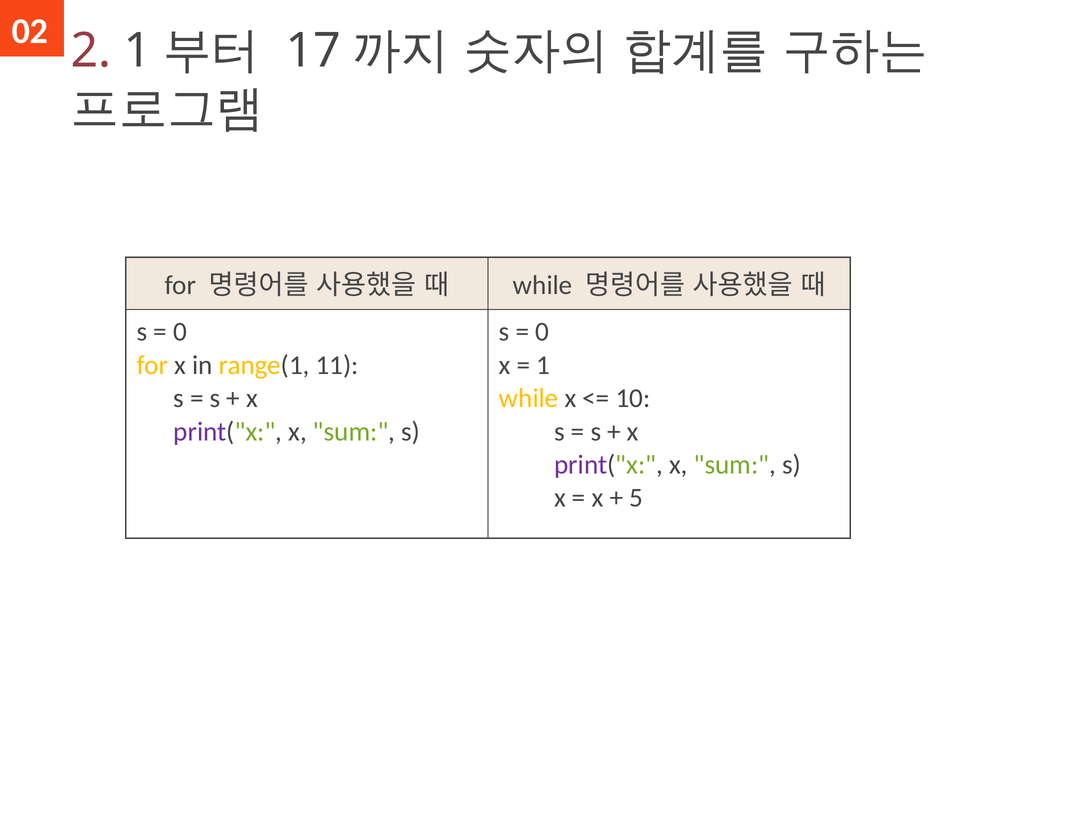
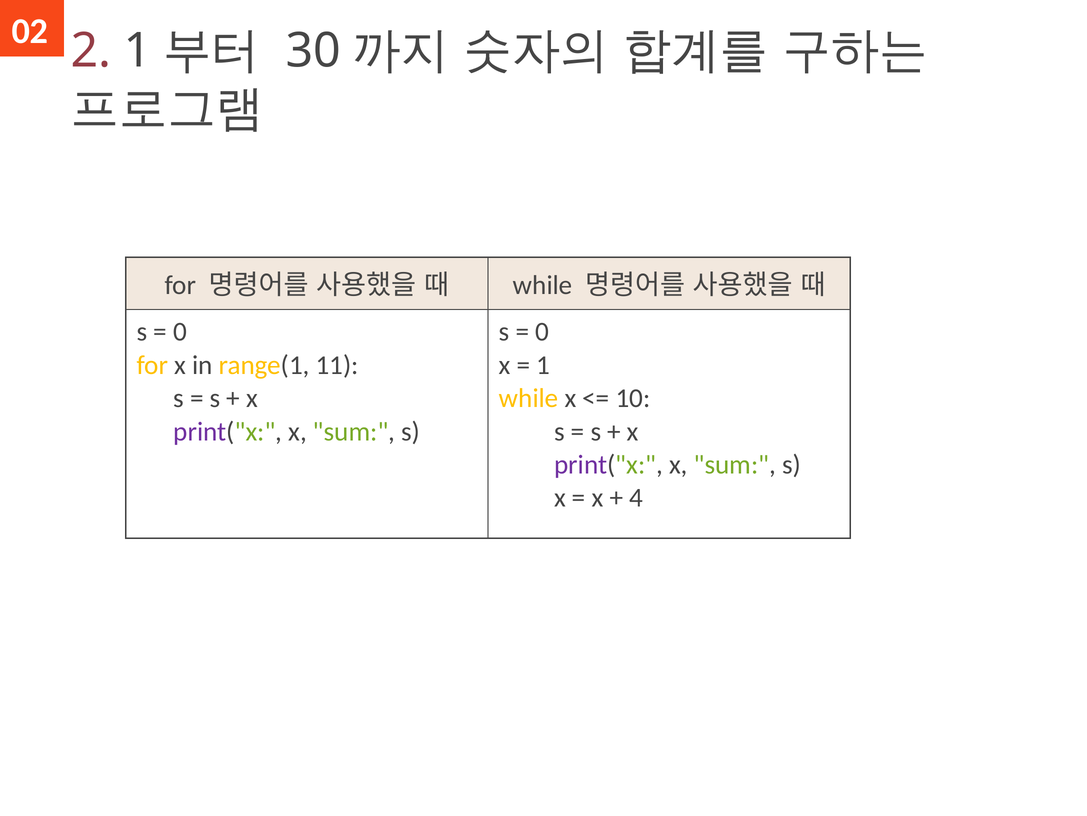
17: 17 -> 30 (313, 51)
5: 5 -> 4 (636, 497)
